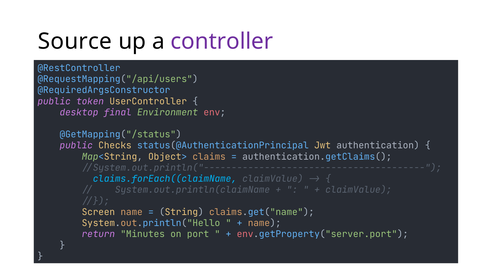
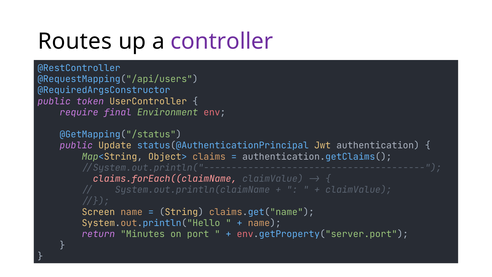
Source: Source -> Routes (75, 41)
desktop: desktop -> require (79, 112)
Checks: Checks -> Update (115, 145)
//claims.forEach((claimName colour: light blue -> pink (159, 179)
